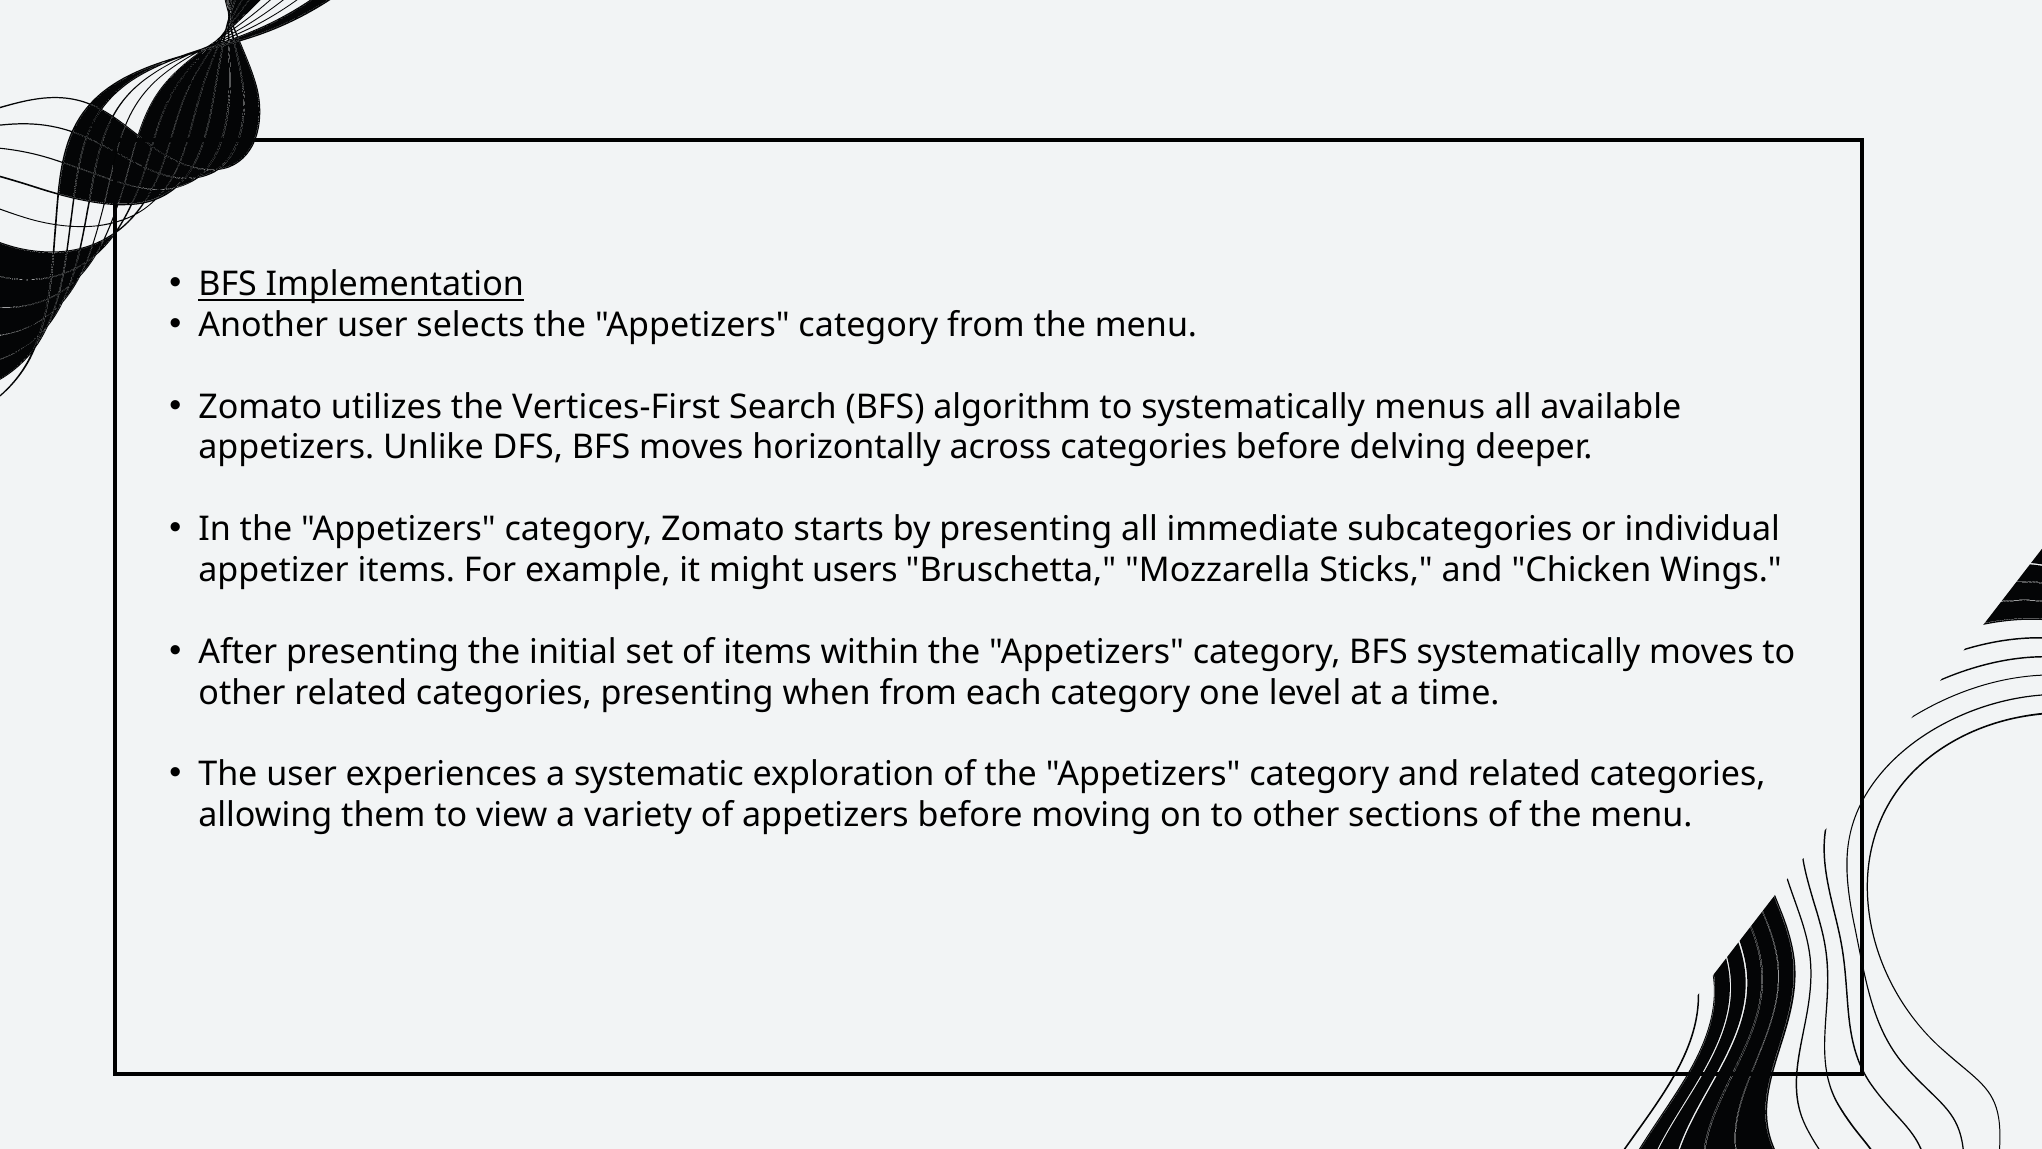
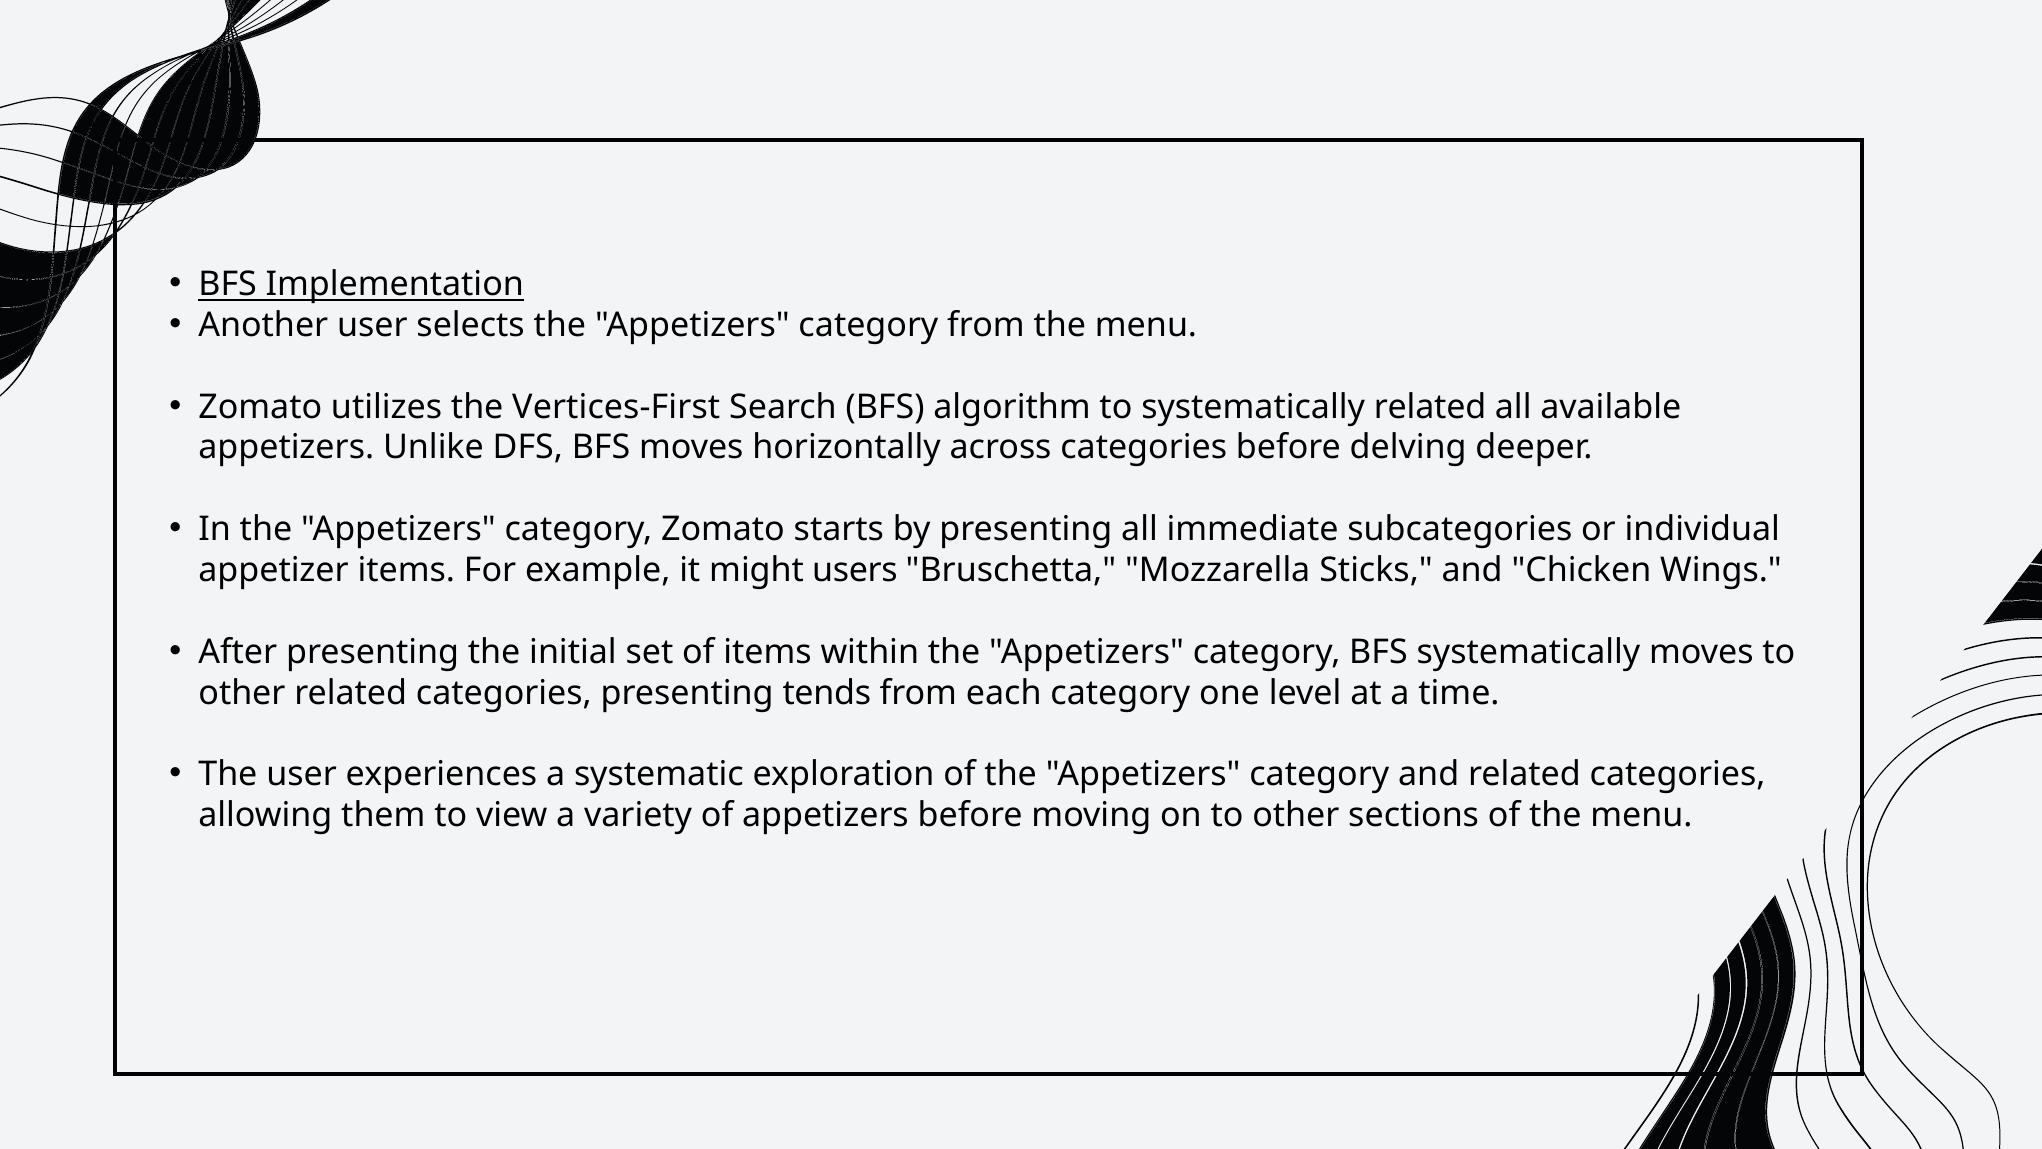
systematically menus: menus -> related (1430, 407)
when: when -> tends (827, 693)
